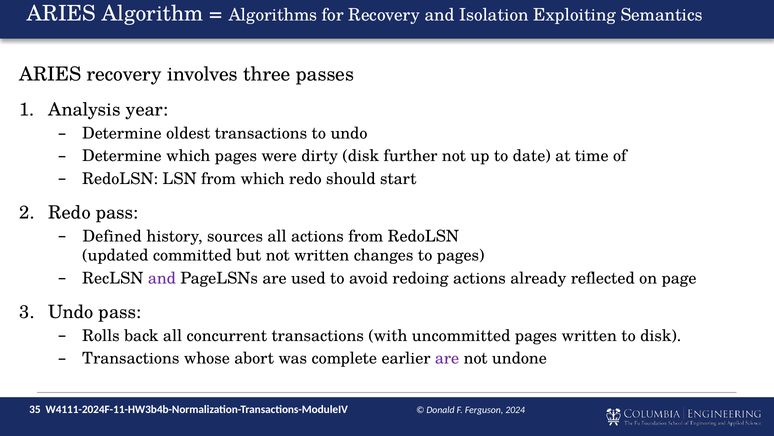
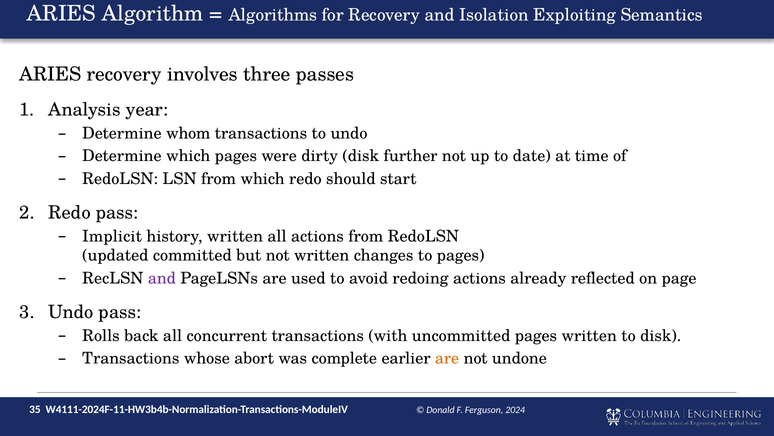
oldest: oldest -> whom (188, 133)
Defined: Defined -> Implicit (112, 236)
history sources: sources -> written (235, 236)
are colour: purple -> orange (447, 358)
